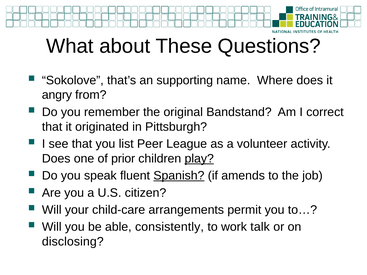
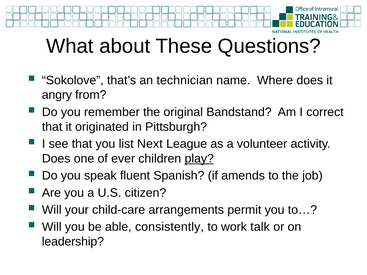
supporting: supporting -> technician (185, 80)
Peer: Peer -> Next (150, 144)
prior: prior -> ever (123, 159)
Spanish underline: present -> none (179, 176)
disclosing: disclosing -> leadership (73, 242)
